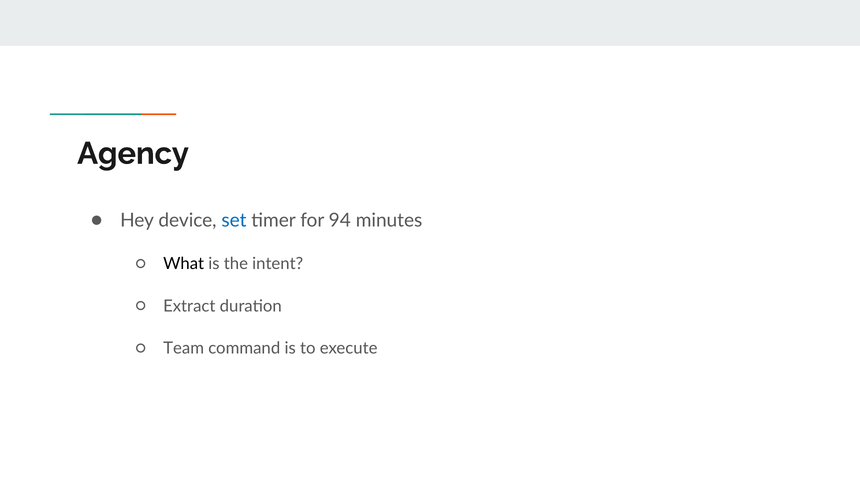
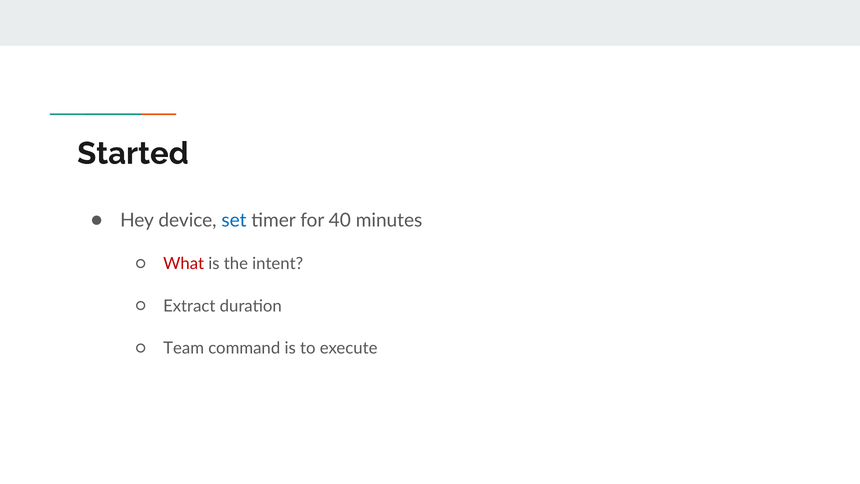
Agency: Agency -> Started (133, 153)
94: 94 -> 40 (340, 220)
What colour: black -> red (184, 264)
